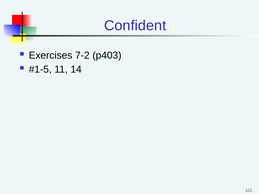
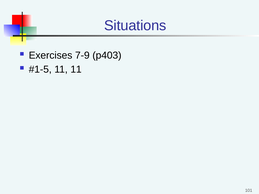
Confident: Confident -> Situations (135, 26)
7-2: 7-2 -> 7-9 (82, 55)
11 14: 14 -> 11 (76, 70)
